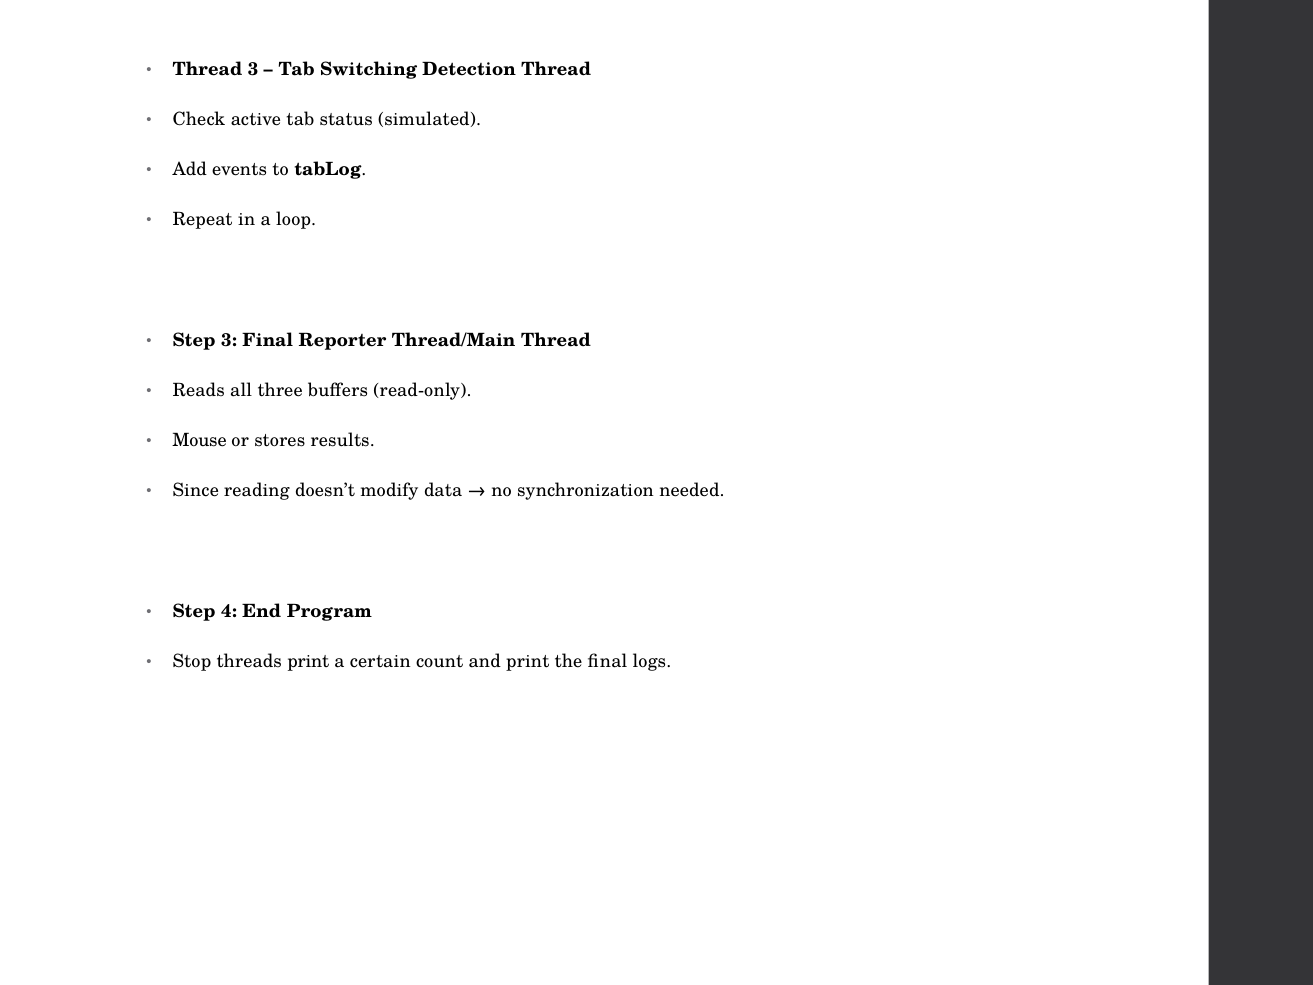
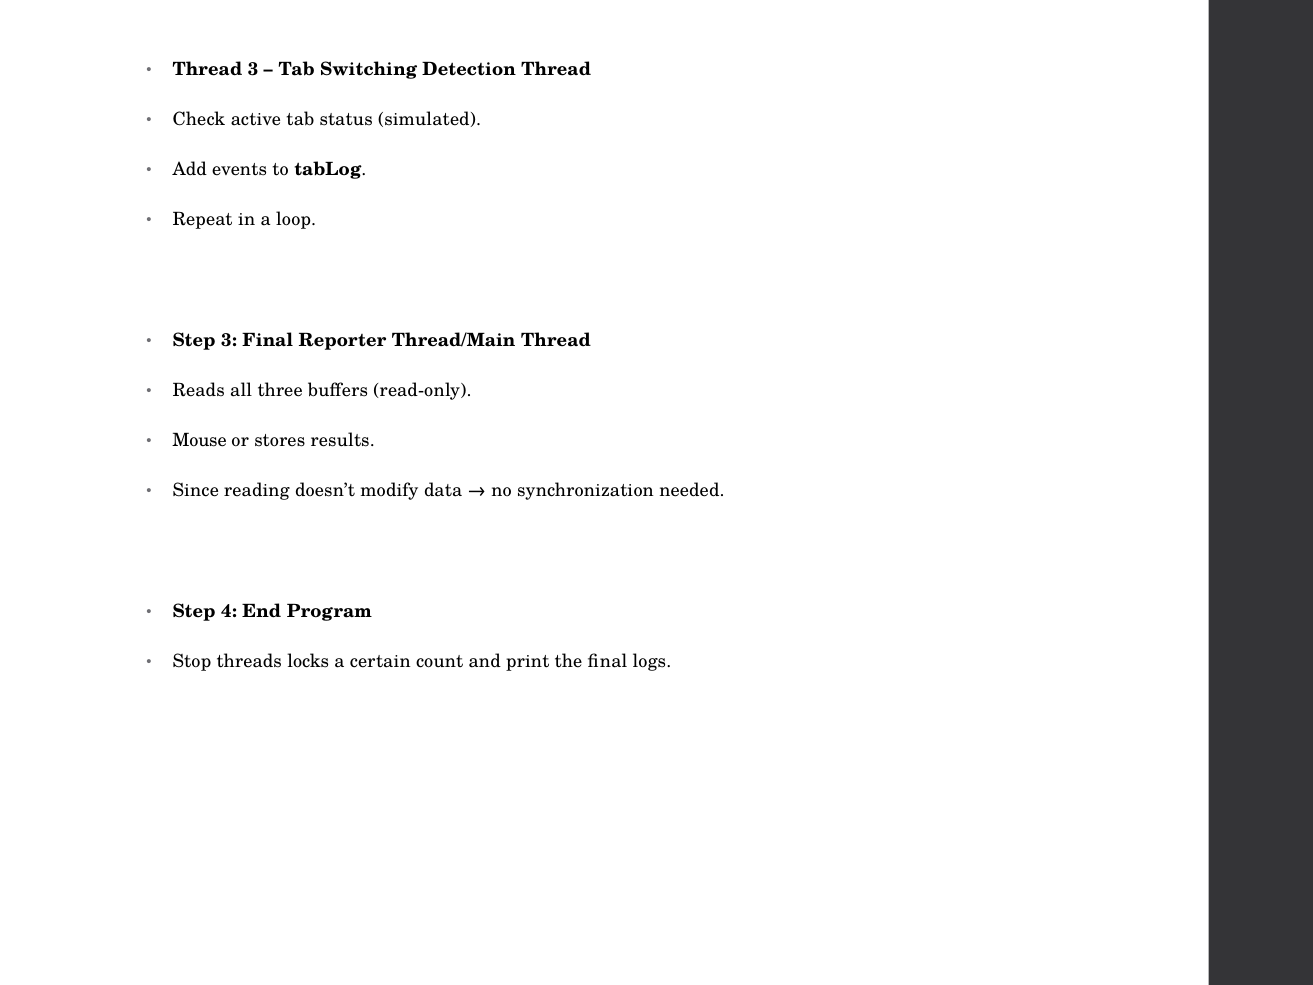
threads print: print -> locks (308, 662)
